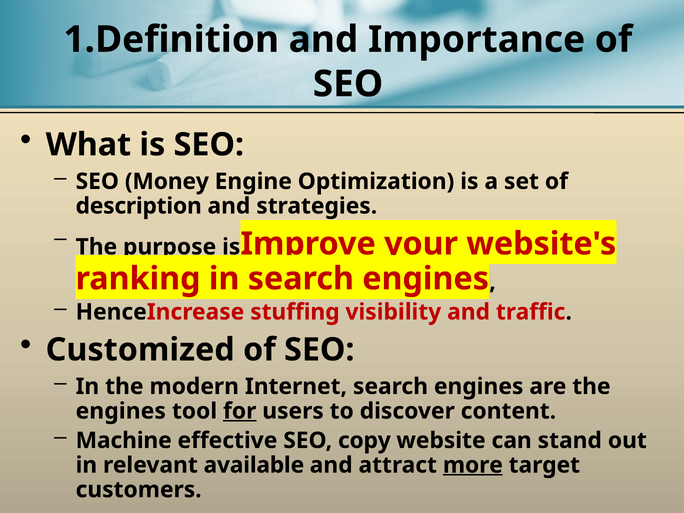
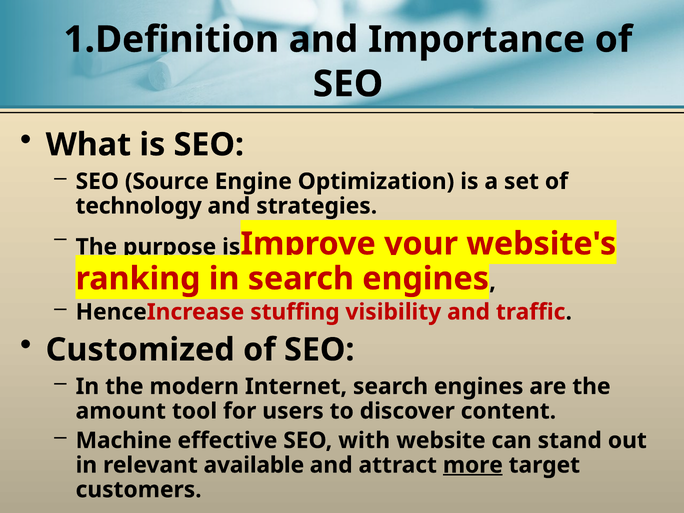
Money: Money -> Source (167, 181)
description: description -> technology (139, 206)
engines: engines -> amount (121, 411)
for underline: present -> none (240, 411)
copy: copy -> with (364, 440)
